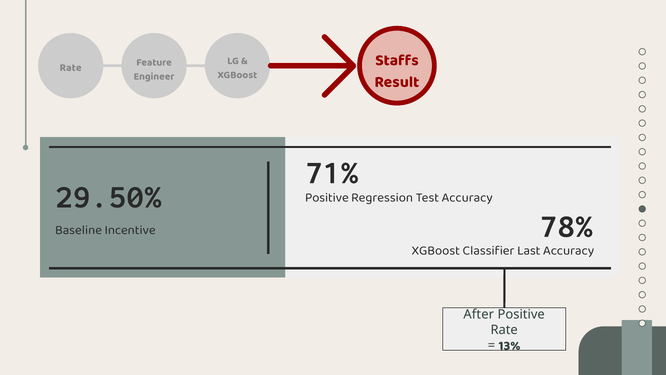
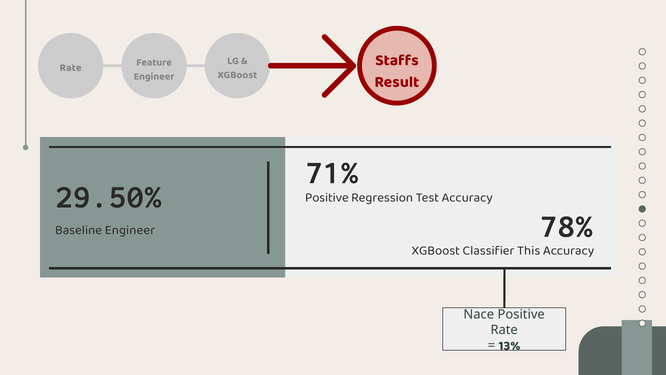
Baseline Incentive: Incentive -> Engineer (130, 230)
Last: Last -> This (529, 250)
After: After -> Nace (479, 314)
